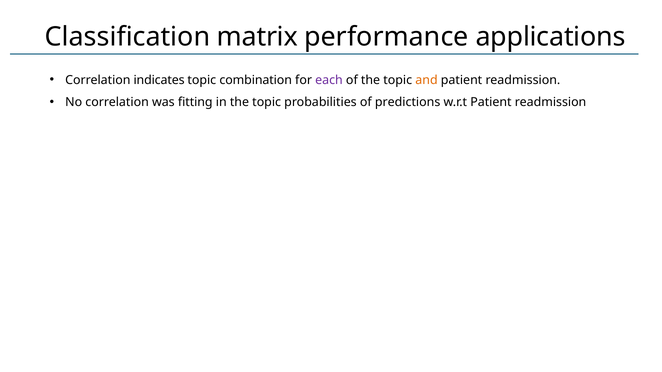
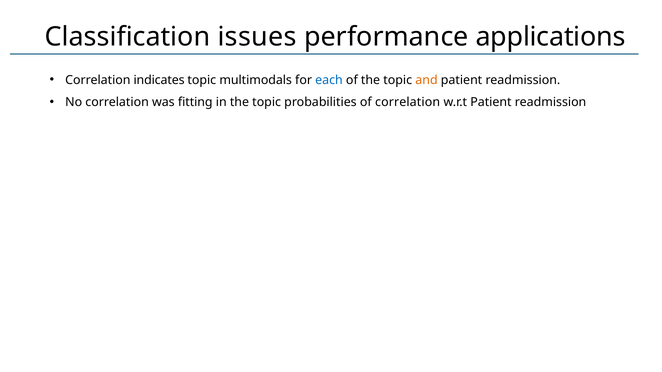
matrix: matrix -> issues (257, 37)
combination: combination -> multimodals (256, 80)
each colour: purple -> blue (329, 80)
of predictions: predictions -> correlation (408, 102)
